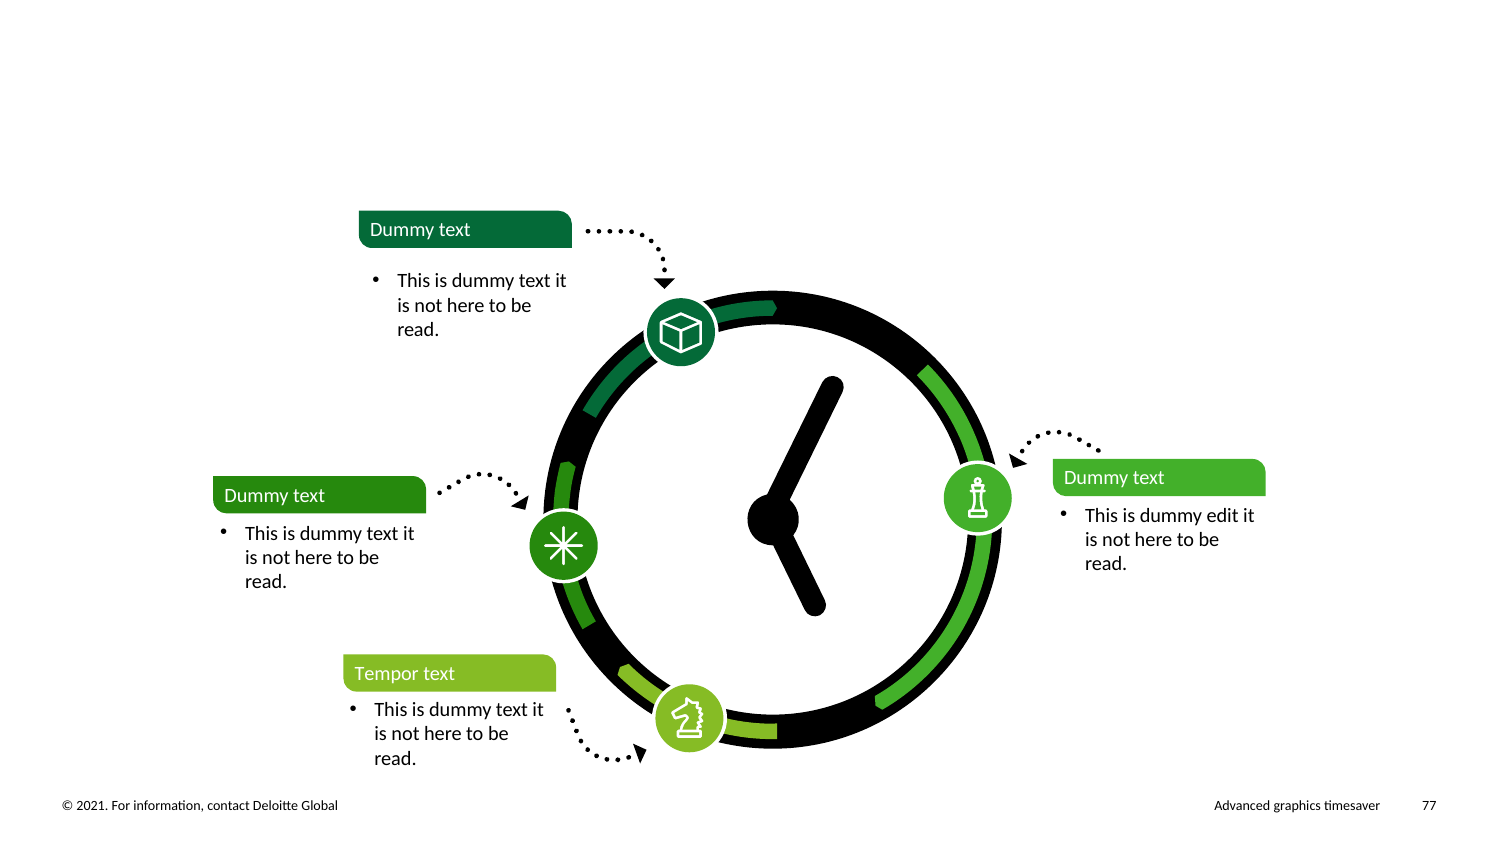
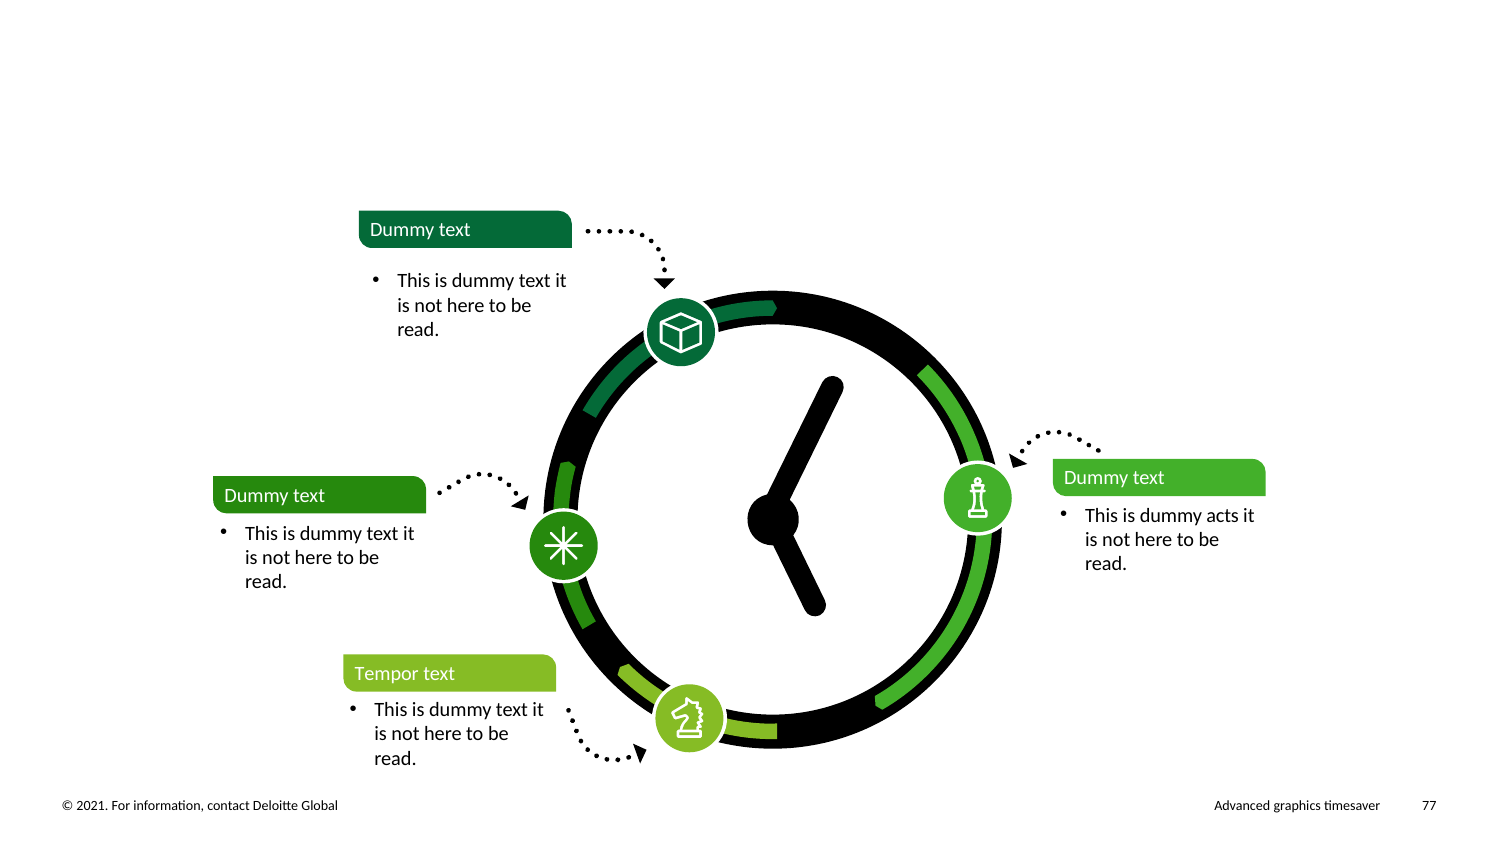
edit: edit -> acts (1223, 515)
